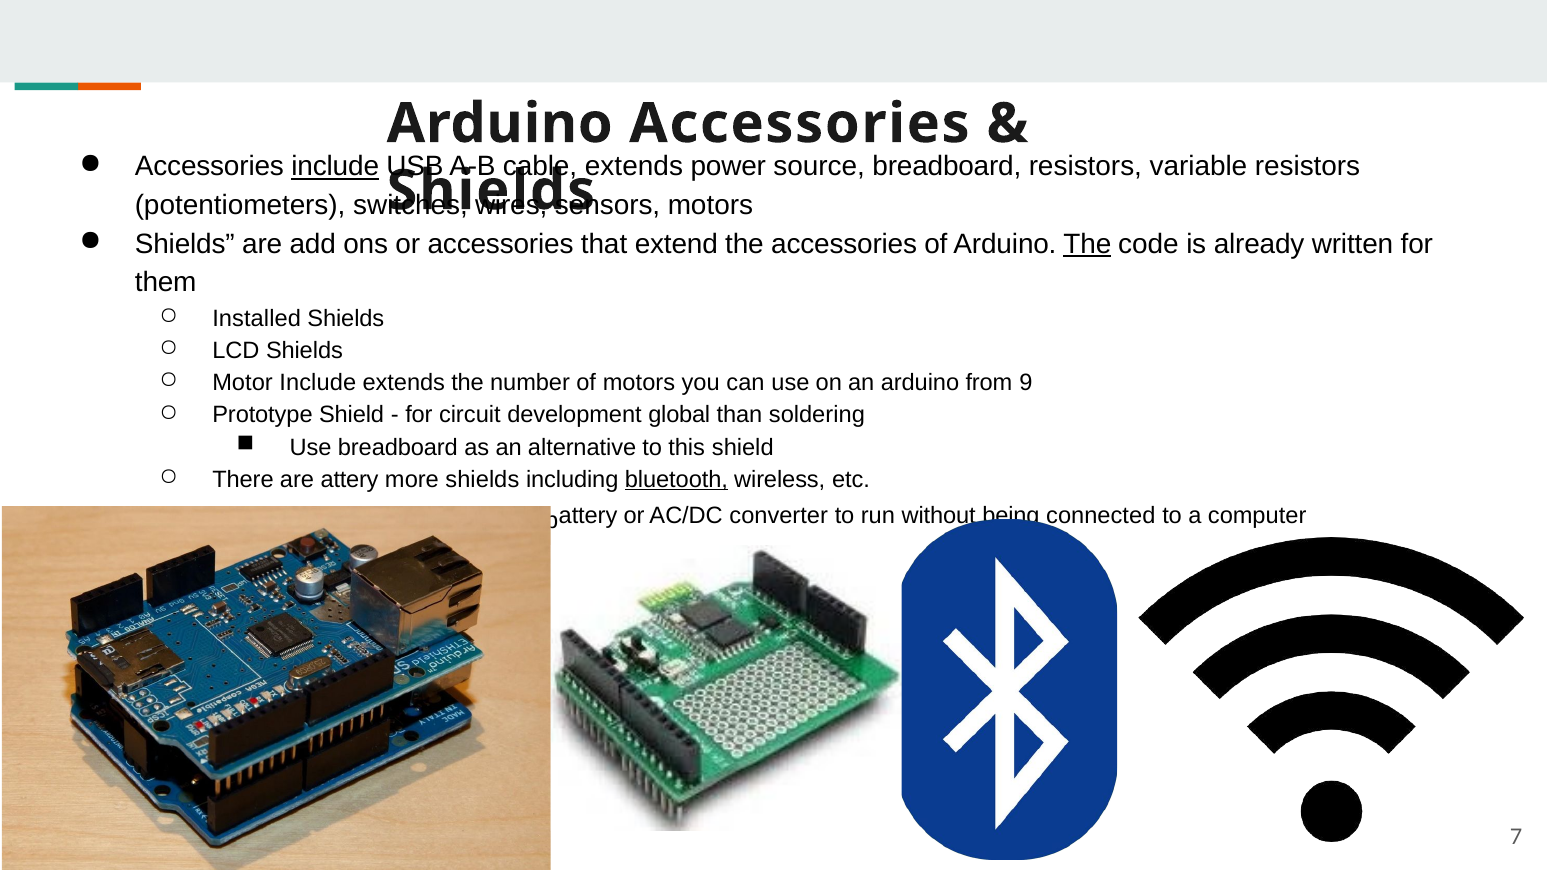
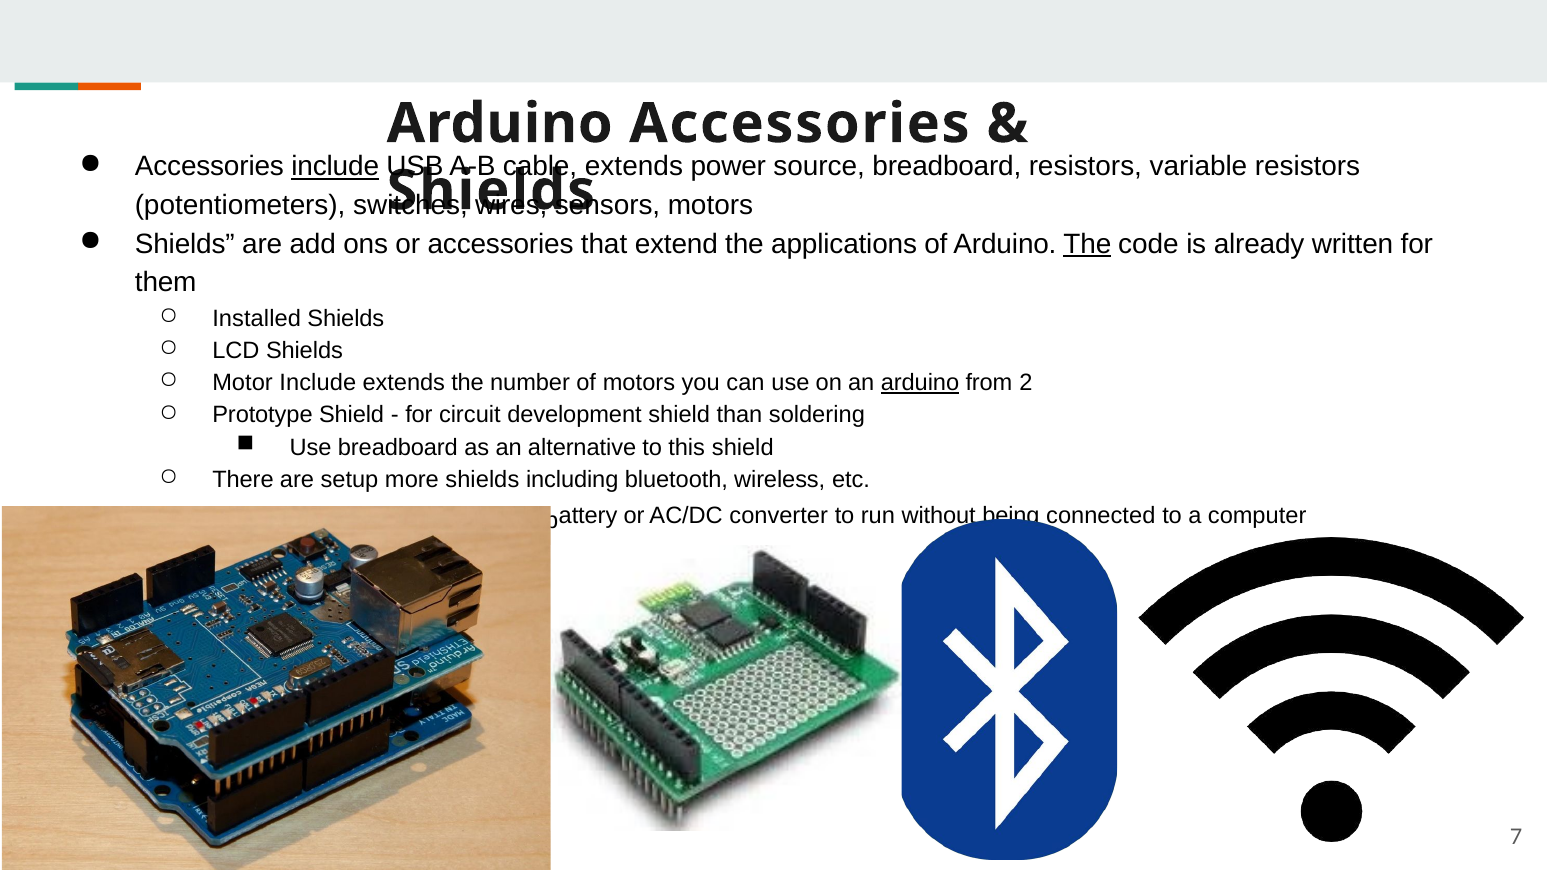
the accessories: accessories -> applications (844, 244)
arduino underline: none -> present (920, 383)
9: 9 -> 2 (1026, 383)
development global: global -> shield (679, 415)
are attery: attery -> setup (349, 480)
bluetooth underline: present -> none (676, 480)
